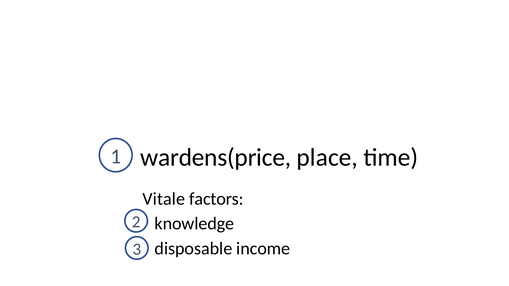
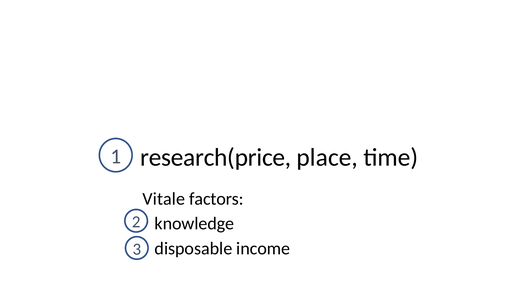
wardens(price: wardens(price -> research(price (216, 158)
